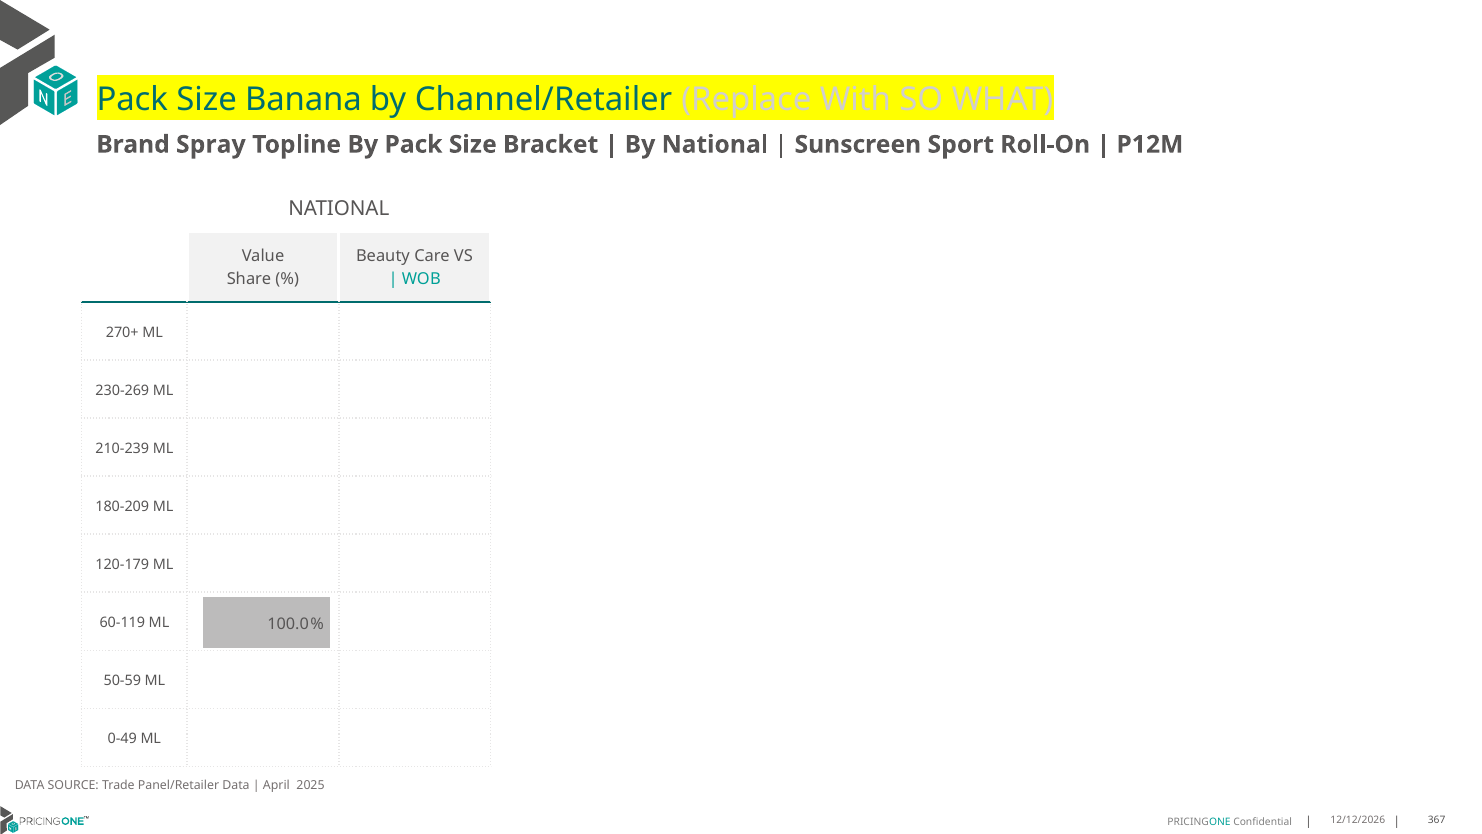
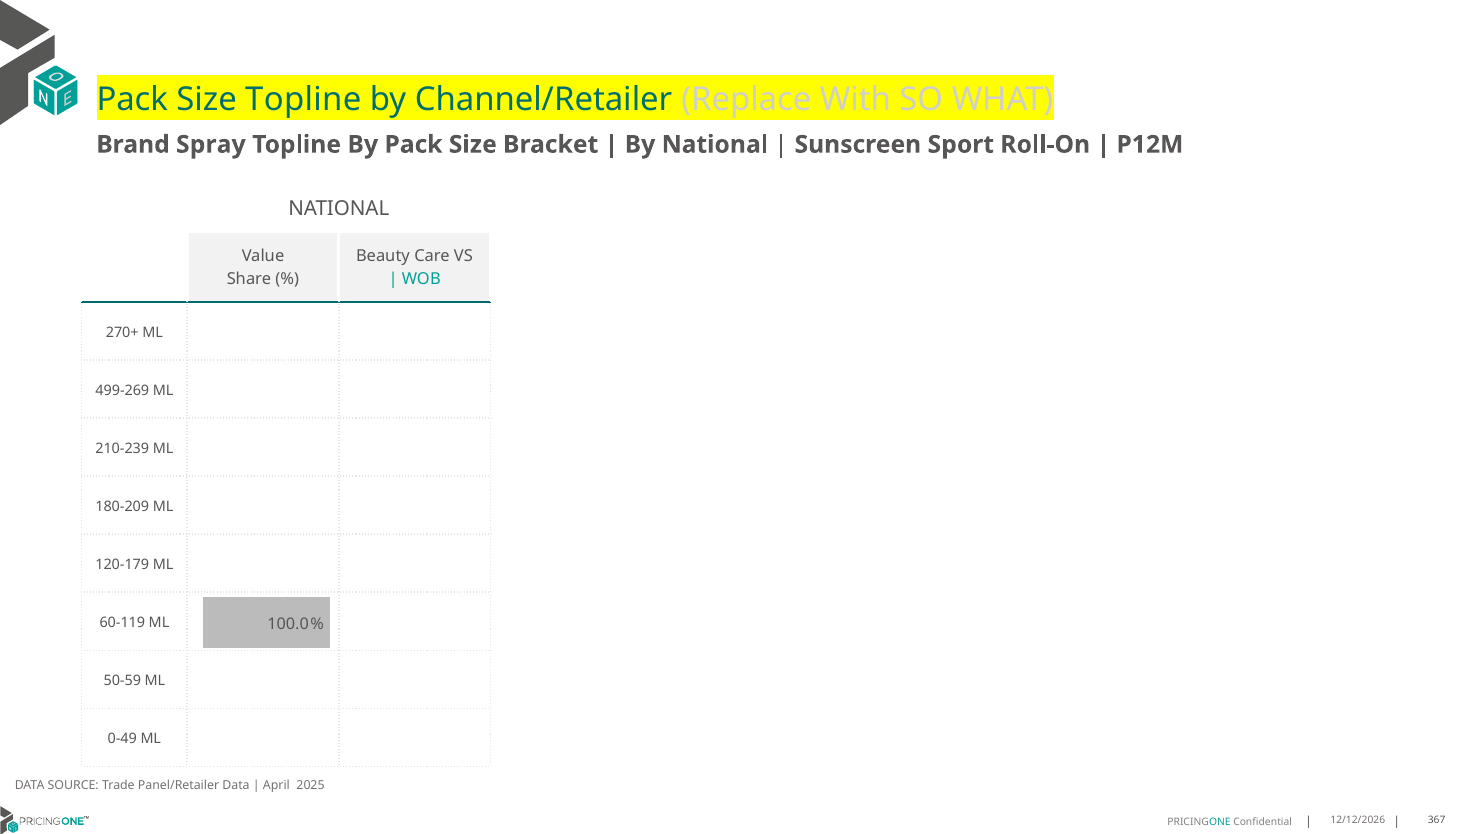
Size Banana: Banana -> Topline (303, 100)
230-269: 230-269 -> 499-269 (122, 390)
